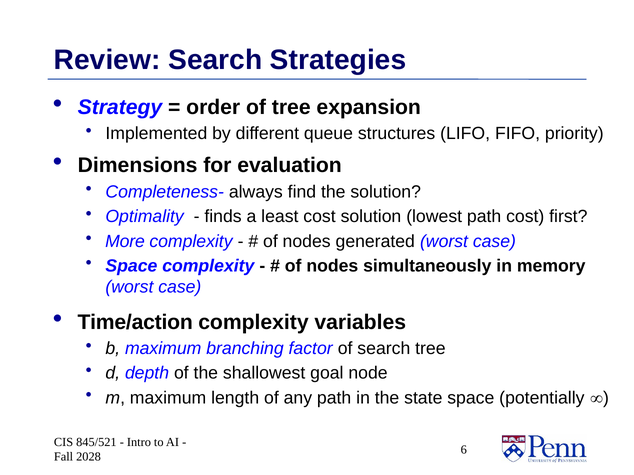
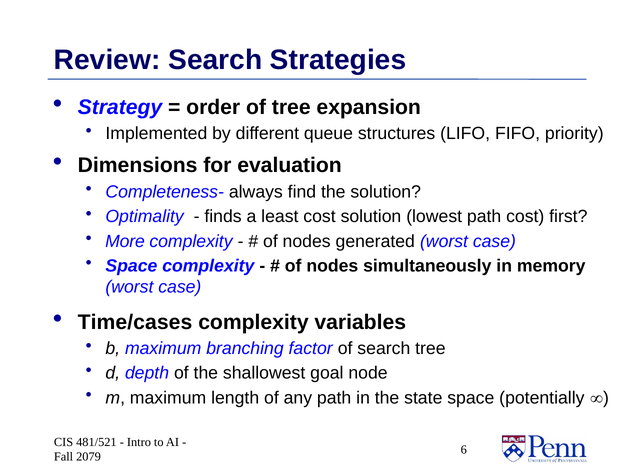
Time/action: Time/action -> Time/cases (135, 322)
845/521: 845/521 -> 481/521 (96, 443)
2028: 2028 -> 2079 (89, 457)
